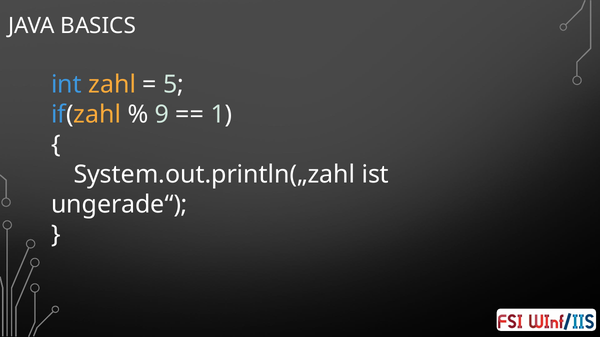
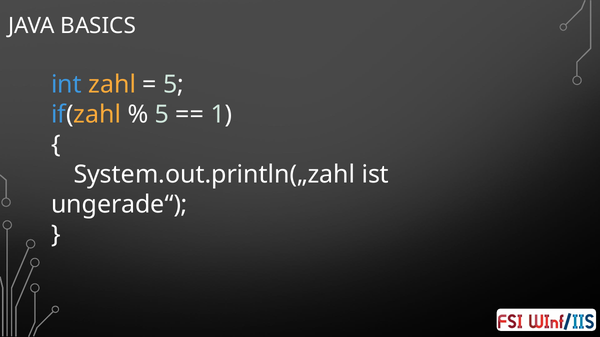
9: 9 -> 5 (162, 115)
